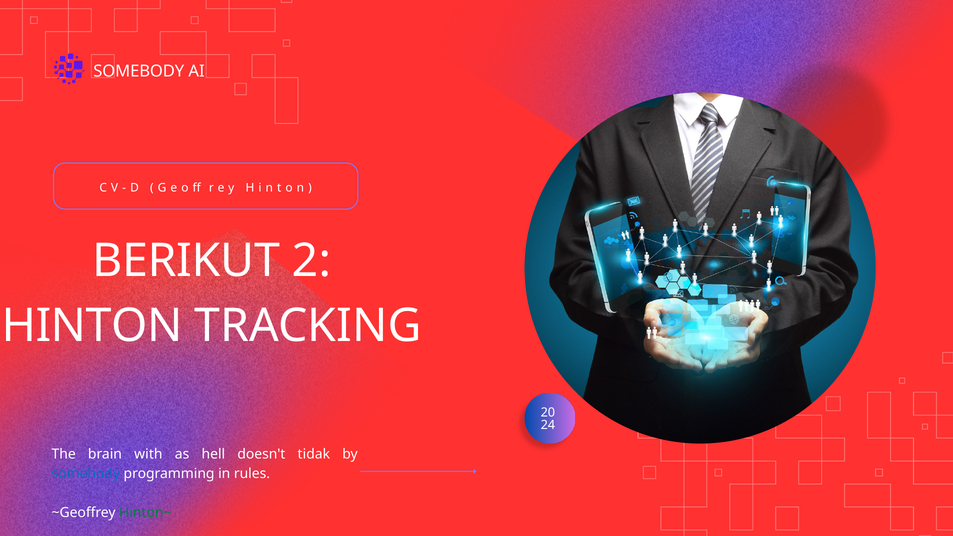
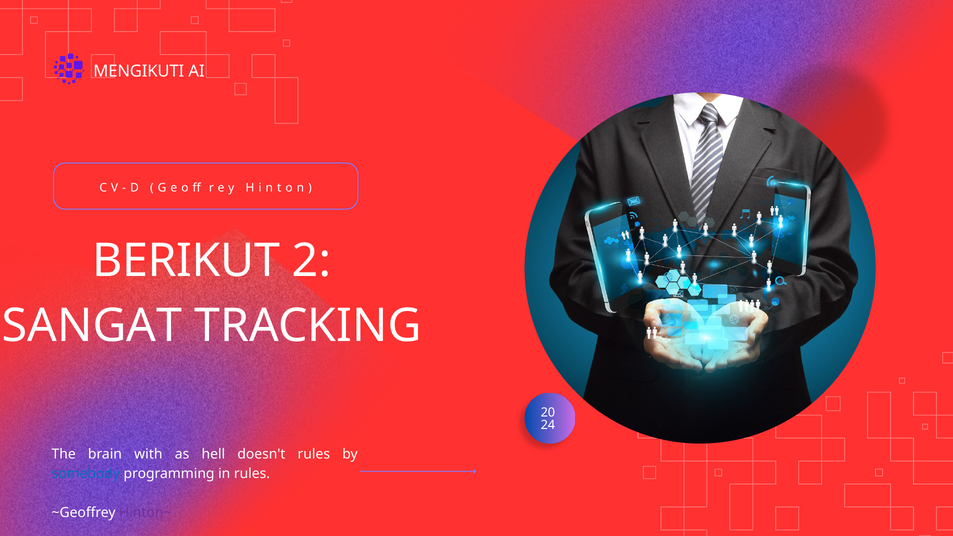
SOMEBODY: SOMEBODY -> MENGIKUTI (139, 71)
HINTON: HINTON -> SANGAT (92, 326)
doesn't tidak: tidak -> rules (314, 454)
Hinton~ colour: green -> purple (145, 513)
